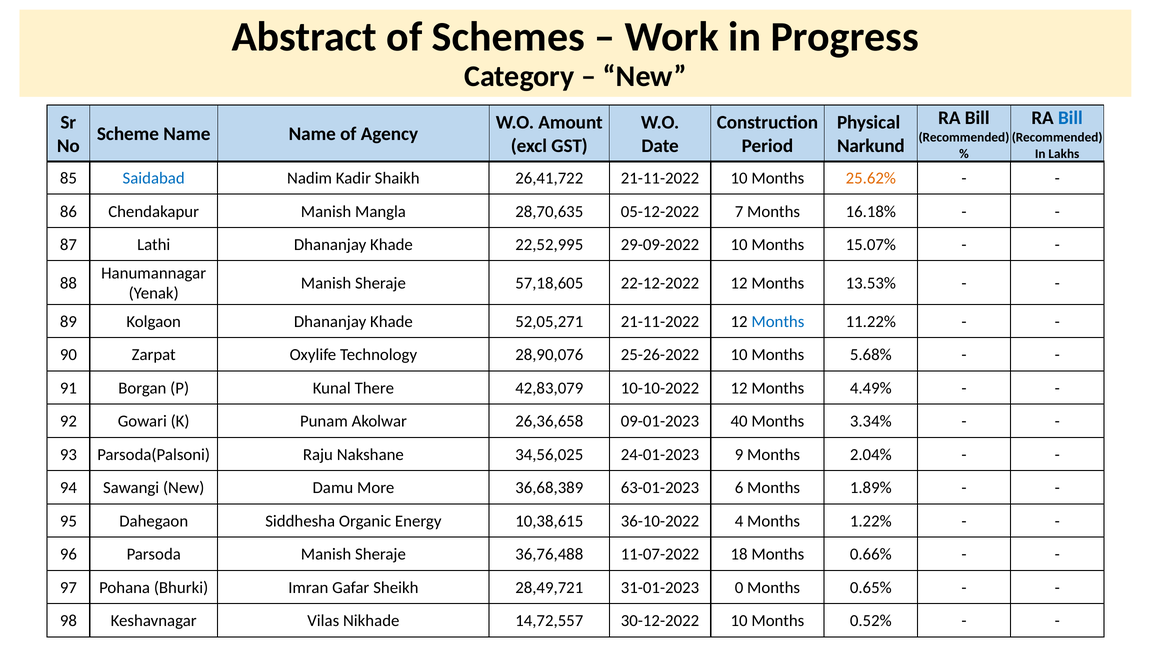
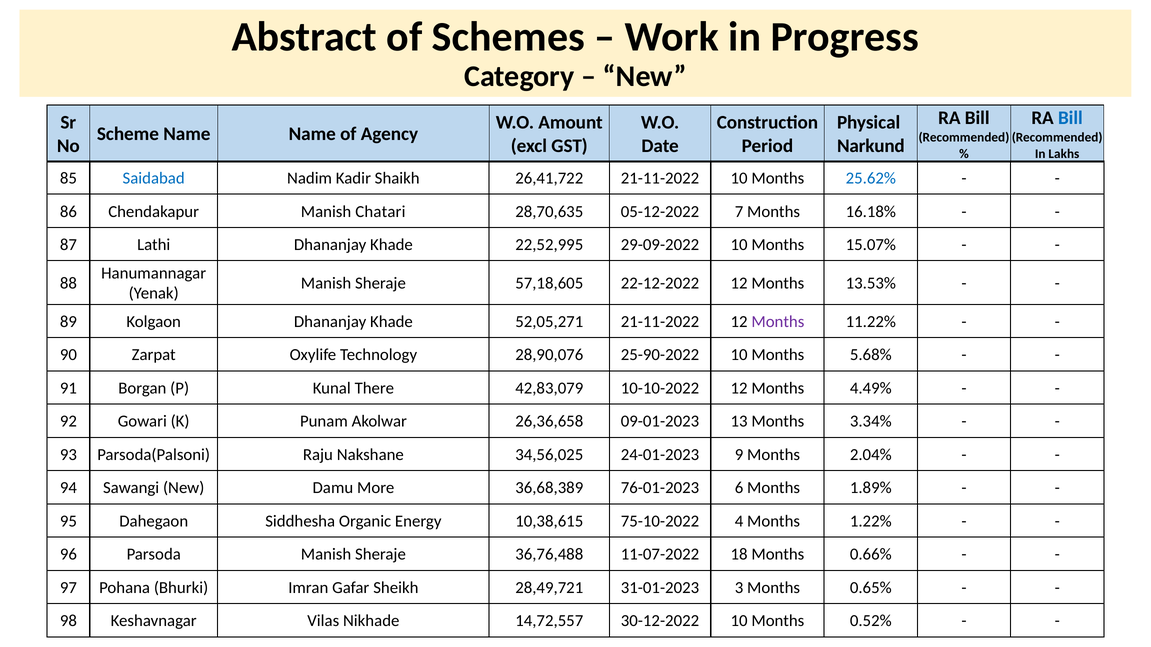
25.62% colour: orange -> blue (871, 178)
Mangla: Mangla -> Chatari (380, 212)
Months colour: blue -> purple (778, 322)
25-26-2022: 25-26-2022 -> 25-90-2022 (660, 355)
40: 40 -> 13 (739, 422)
63-01-2023: 63-01-2023 -> 76-01-2023 (660, 488)
36-10-2022: 36-10-2022 -> 75-10-2022 (660, 522)
0: 0 -> 3 (739, 588)
